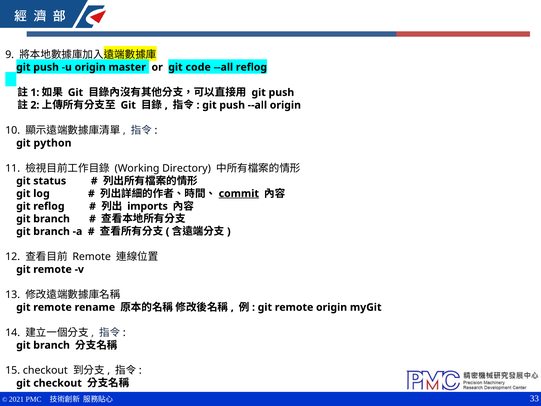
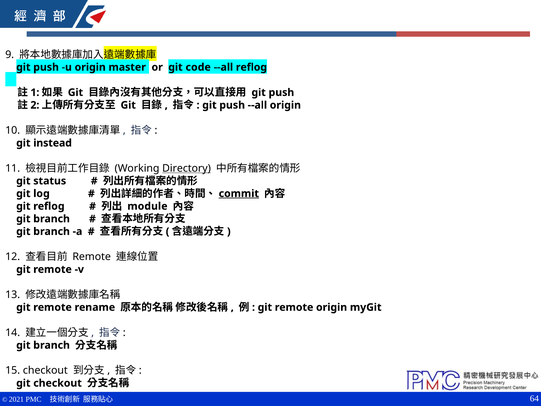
python: python -> instead (53, 143)
Directory underline: none -> present (187, 168)
imports: imports -> module (147, 206)
33: 33 -> 64 (534, 398)
